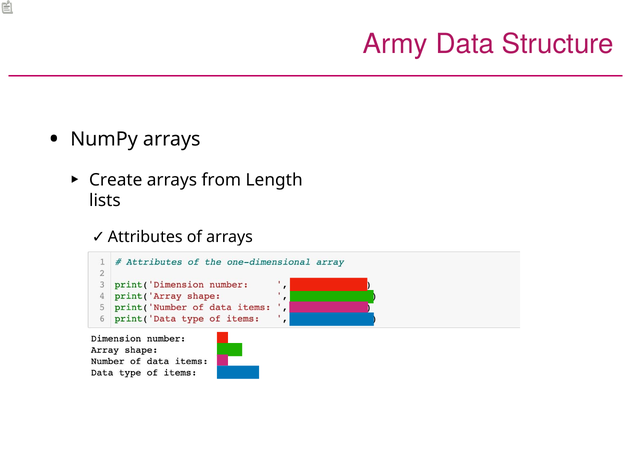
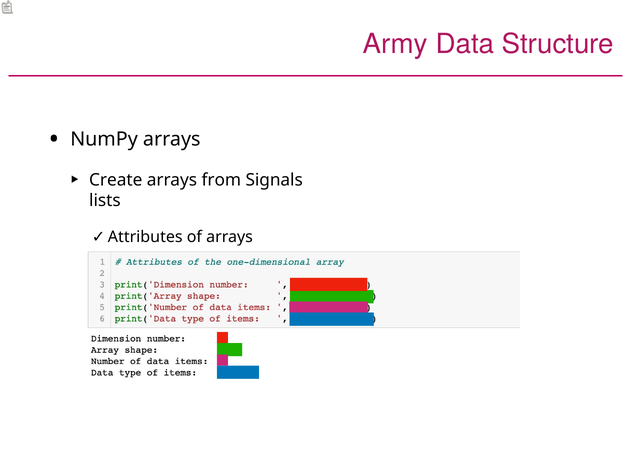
Length: Length -> Signals (274, 180)
